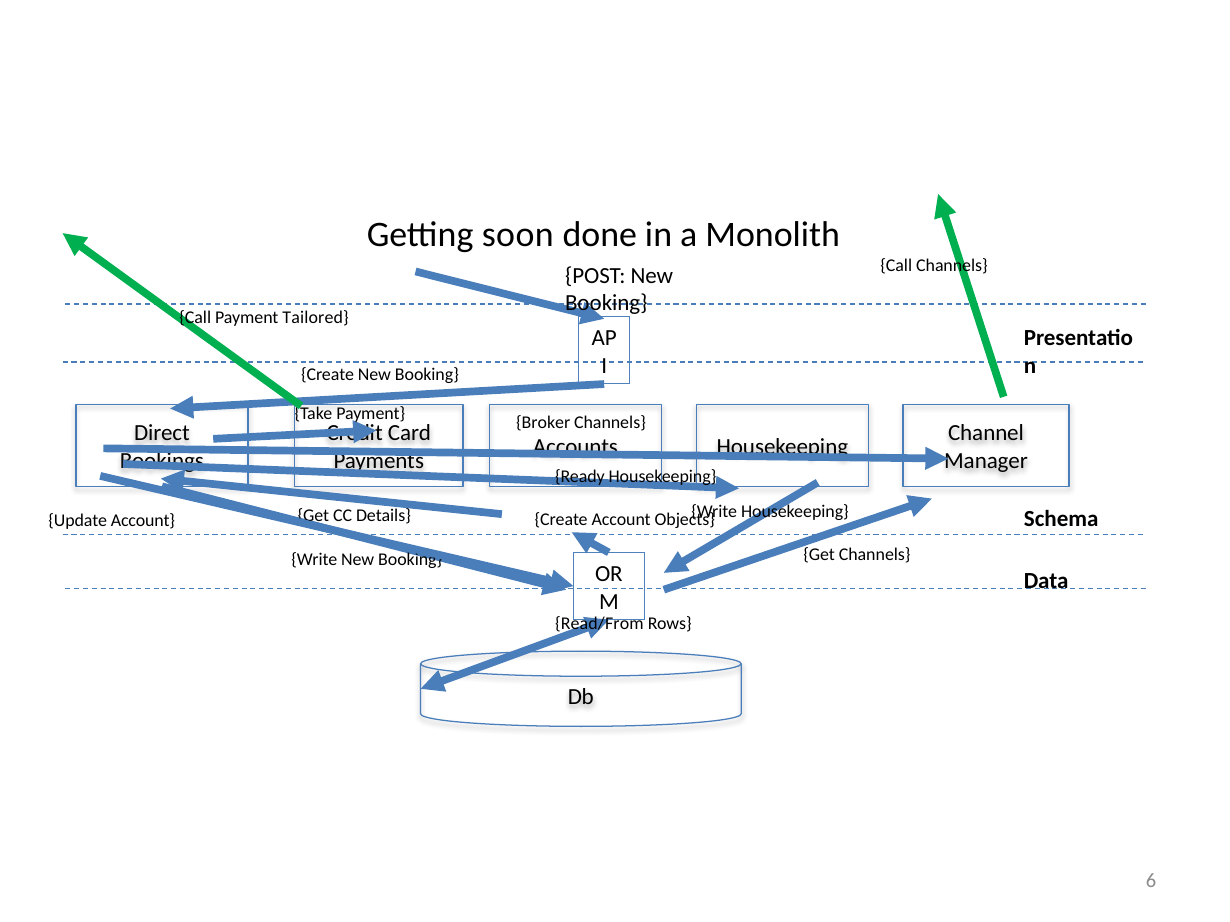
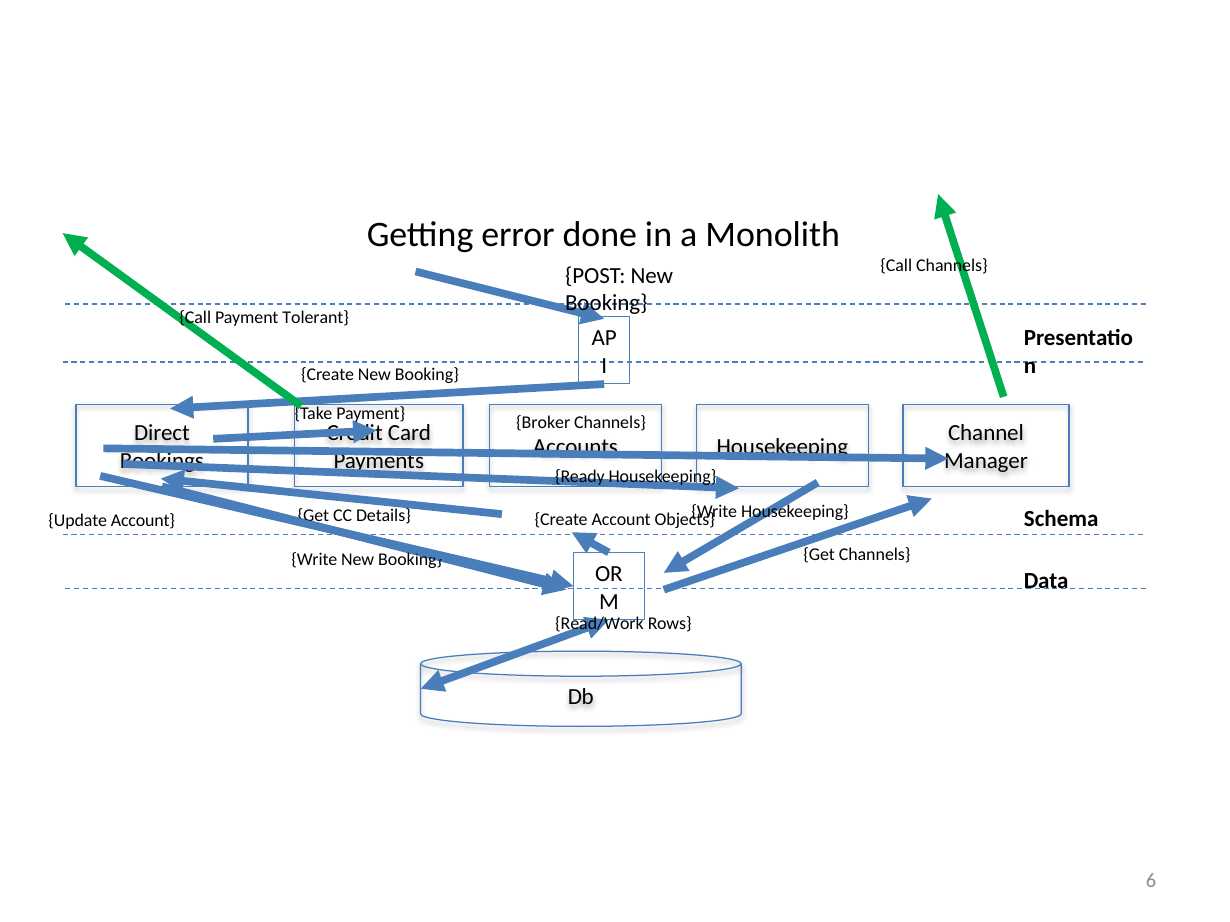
soon: soon -> error (518, 234)
Tailored: Tailored -> Tolerant (316, 318)
Read/From: Read/From -> Read/Work (599, 624)
